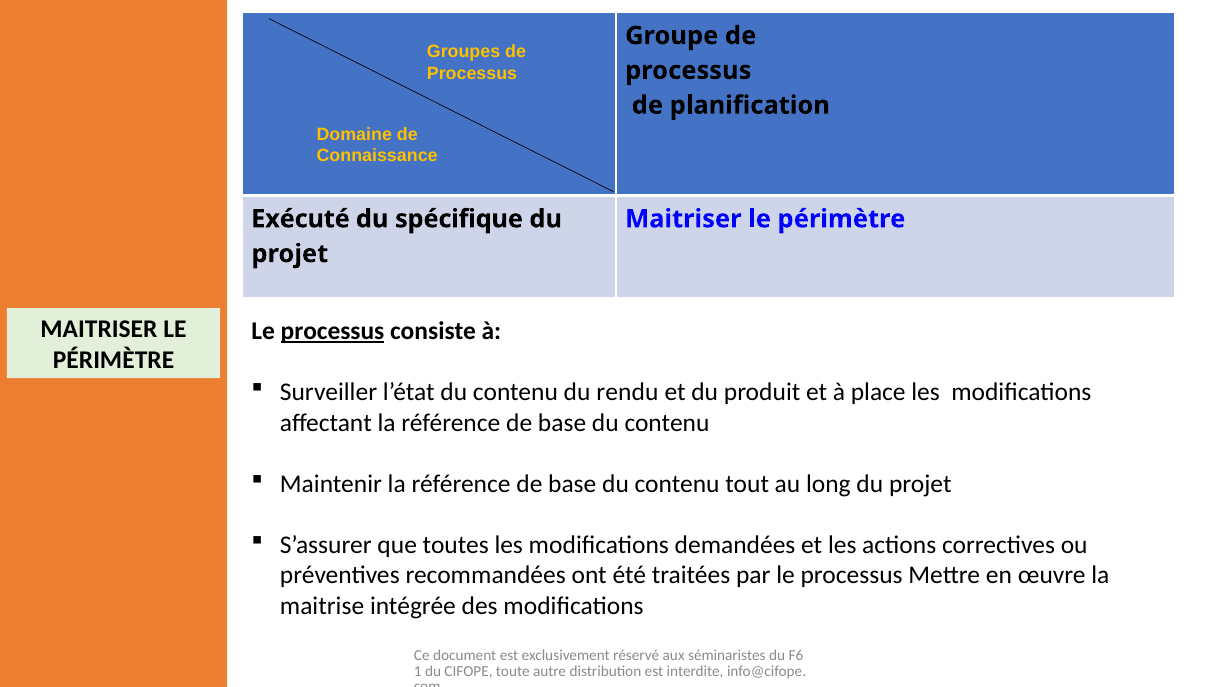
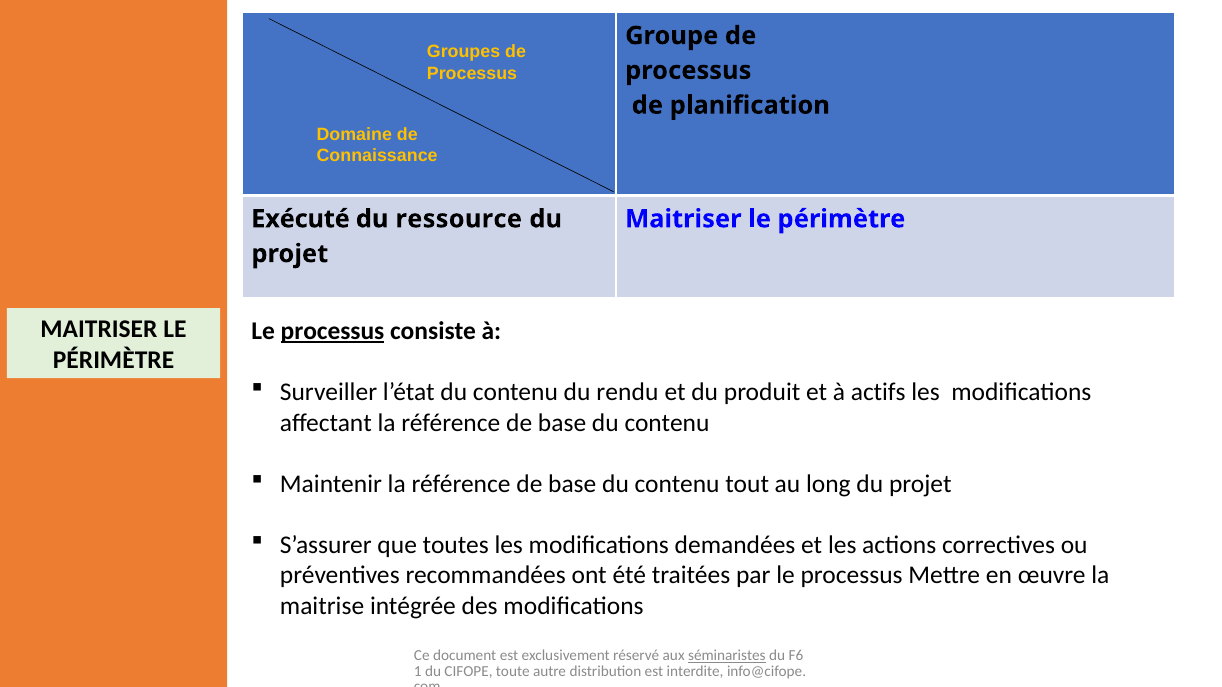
spécifique: spécifique -> ressource (459, 219)
place: place -> actifs (878, 392)
séminaristes underline: none -> present (727, 656)
